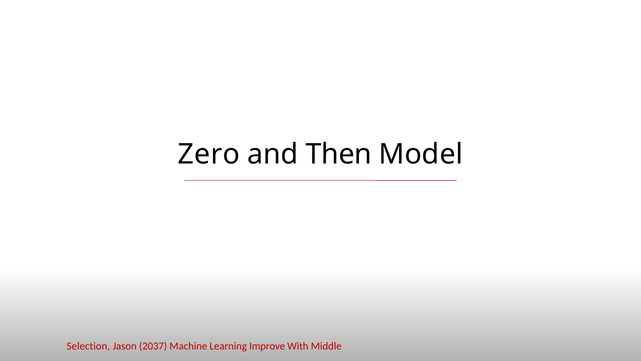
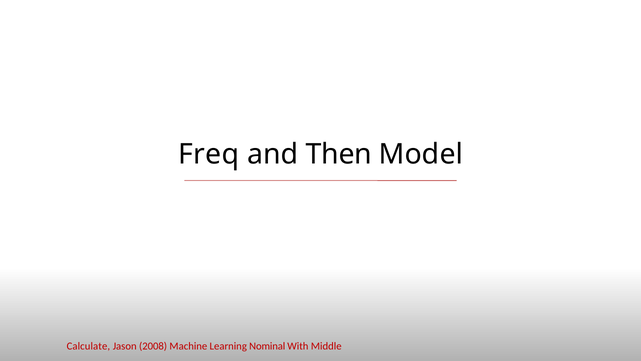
Zero: Zero -> Freq (209, 154)
Selection: Selection -> Calculate (88, 346)
2037: 2037 -> 2008 (153, 346)
Improve: Improve -> Nominal (267, 346)
